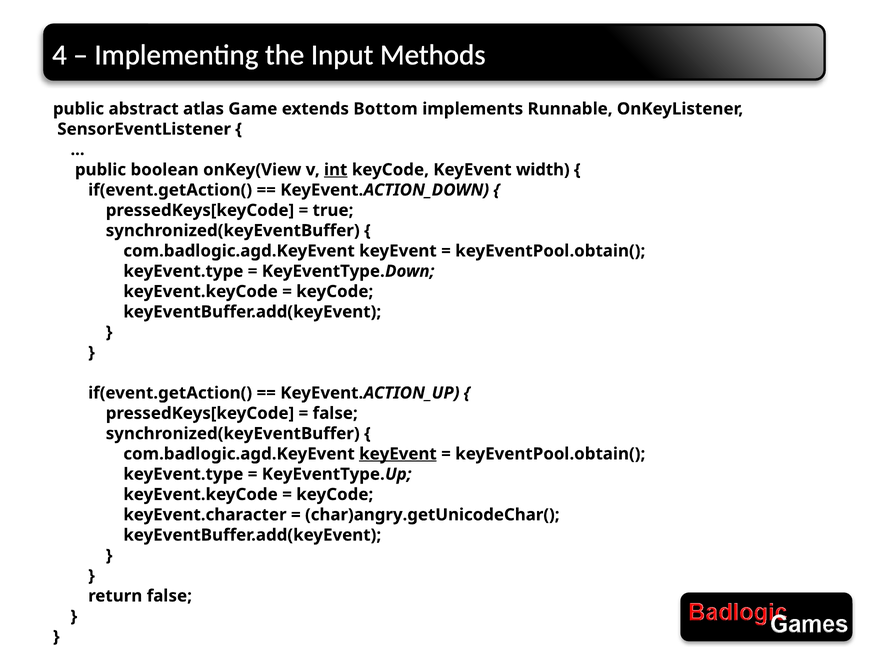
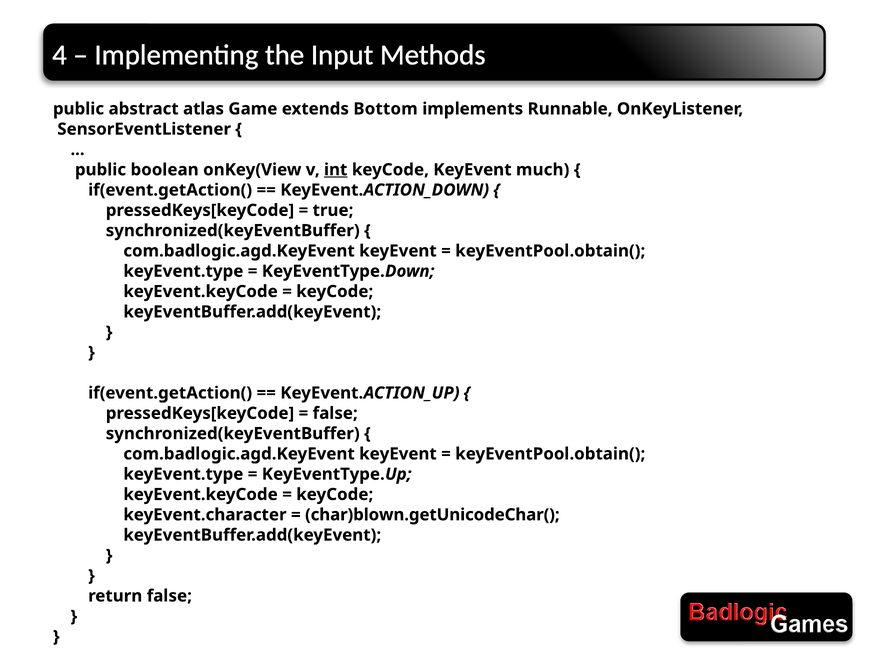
width: width -> much (543, 170)
keyEvent underline: present -> none (398, 454)
char)angry.getUnicodeChar(: char)angry.getUnicodeChar( -> char)blown.getUnicodeChar( (432, 515)
